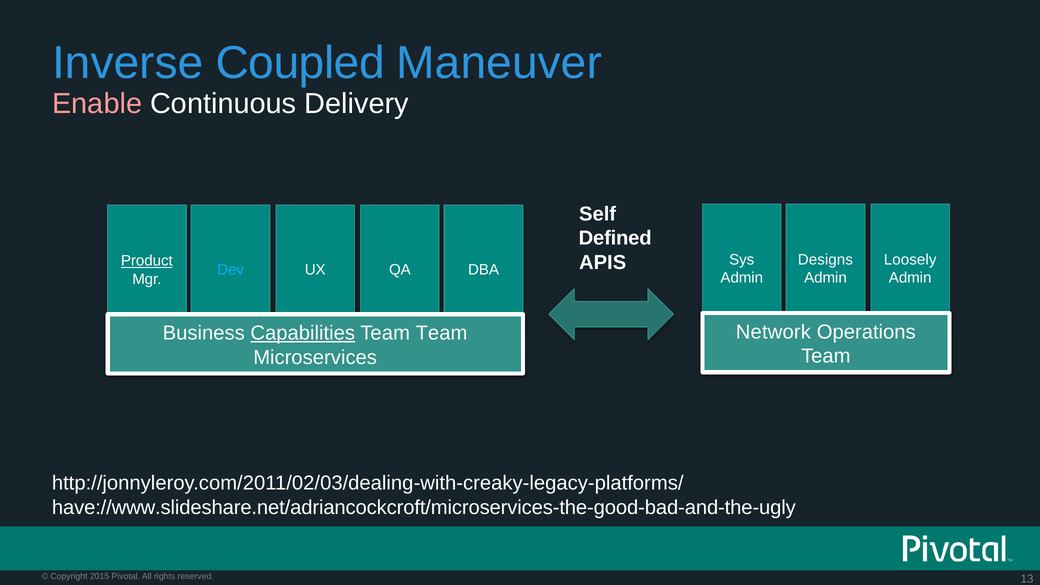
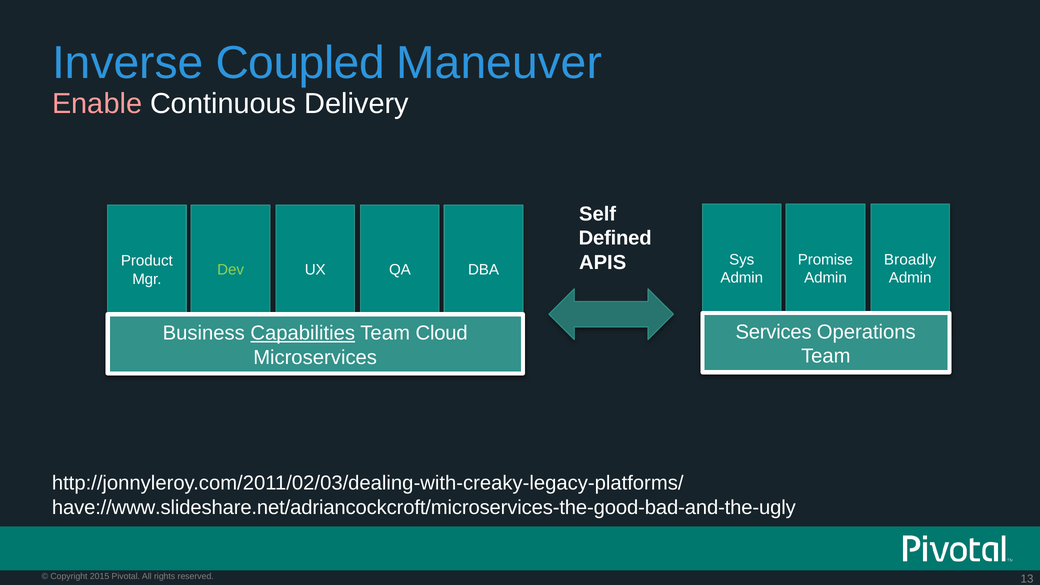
Designs: Designs -> Promise (825, 260)
Loosely: Loosely -> Broadly (910, 260)
Product underline: present -> none (147, 261)
Dev colour: light blue -> light green (231, 270)
Network: Network -> Services (774, 332)
Team Team: Team -> Cloud (442, 333)
